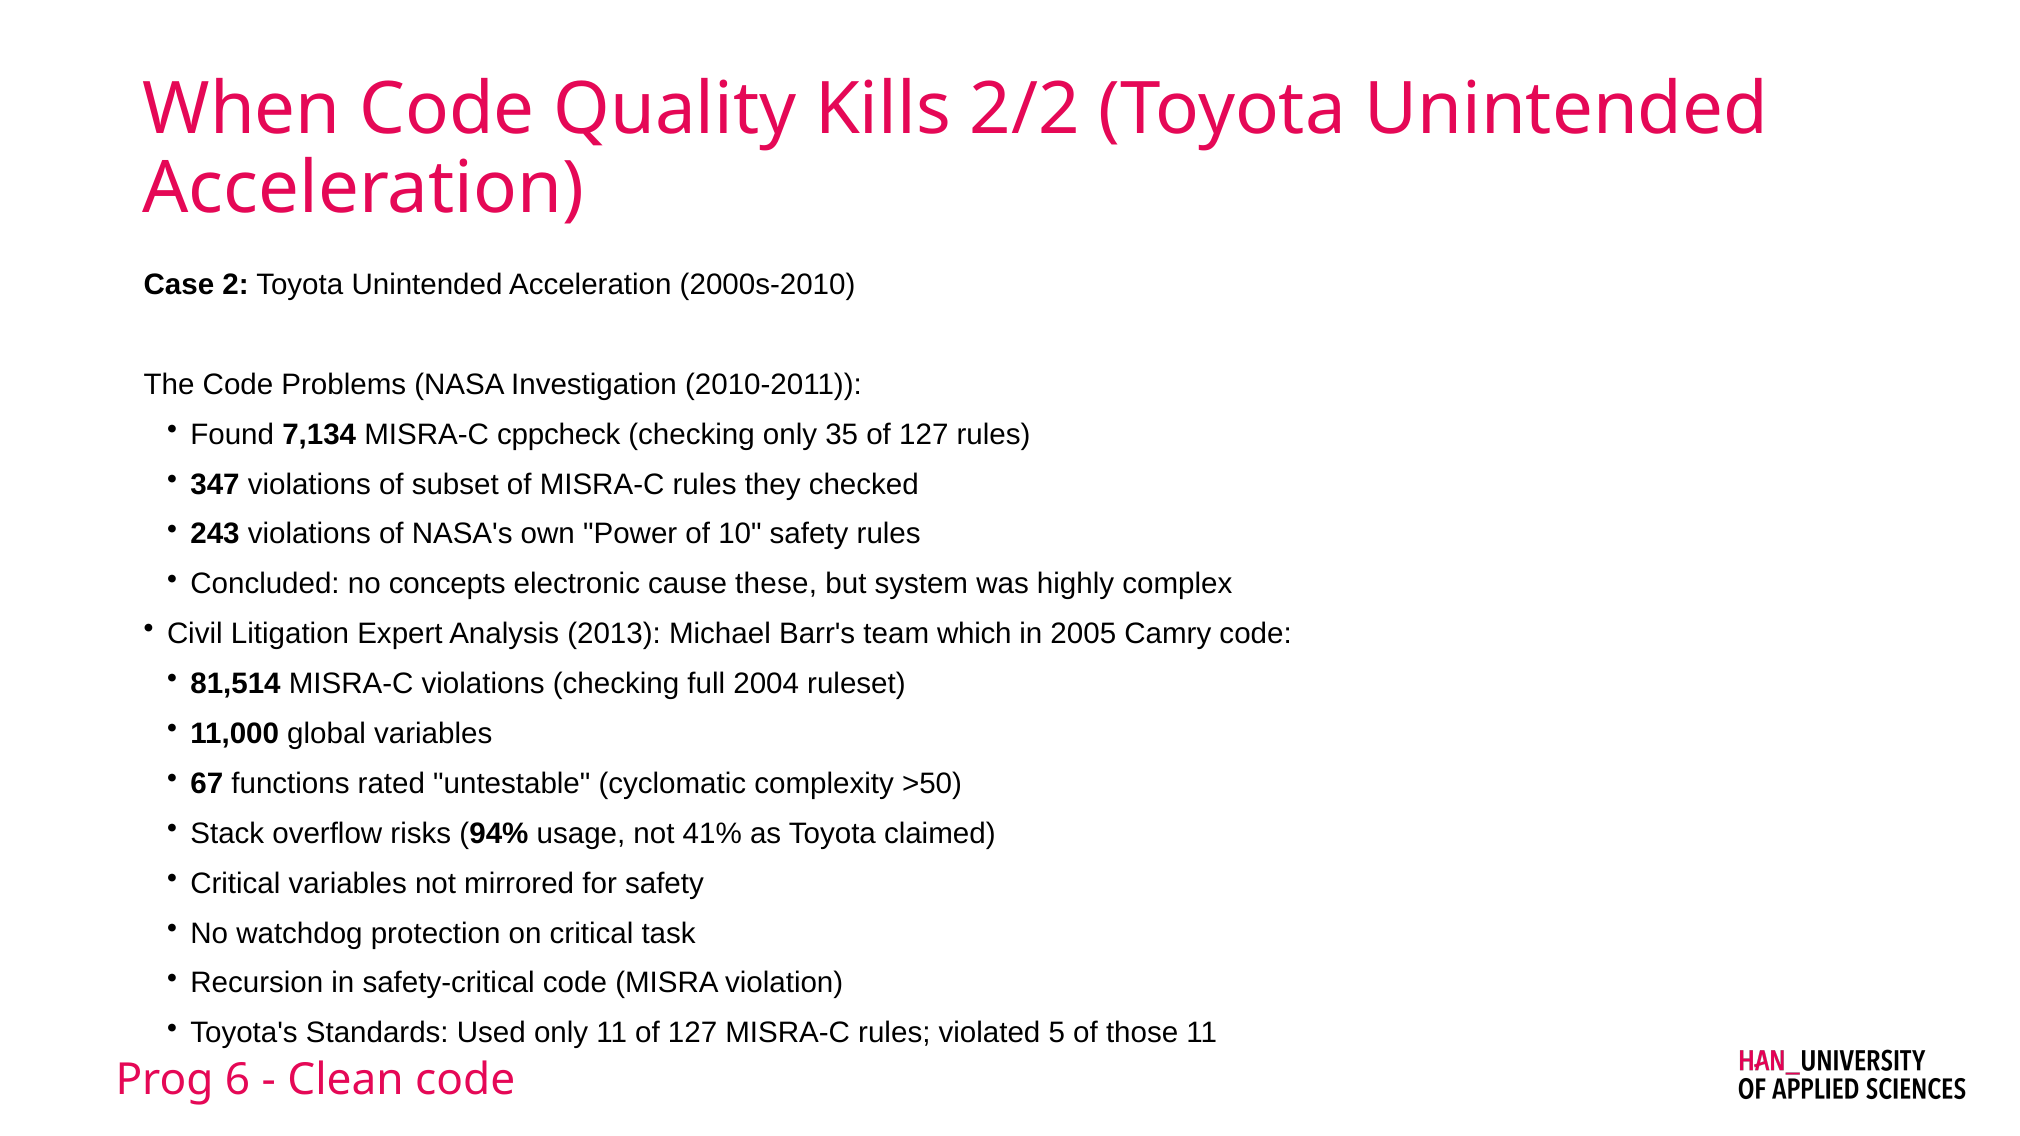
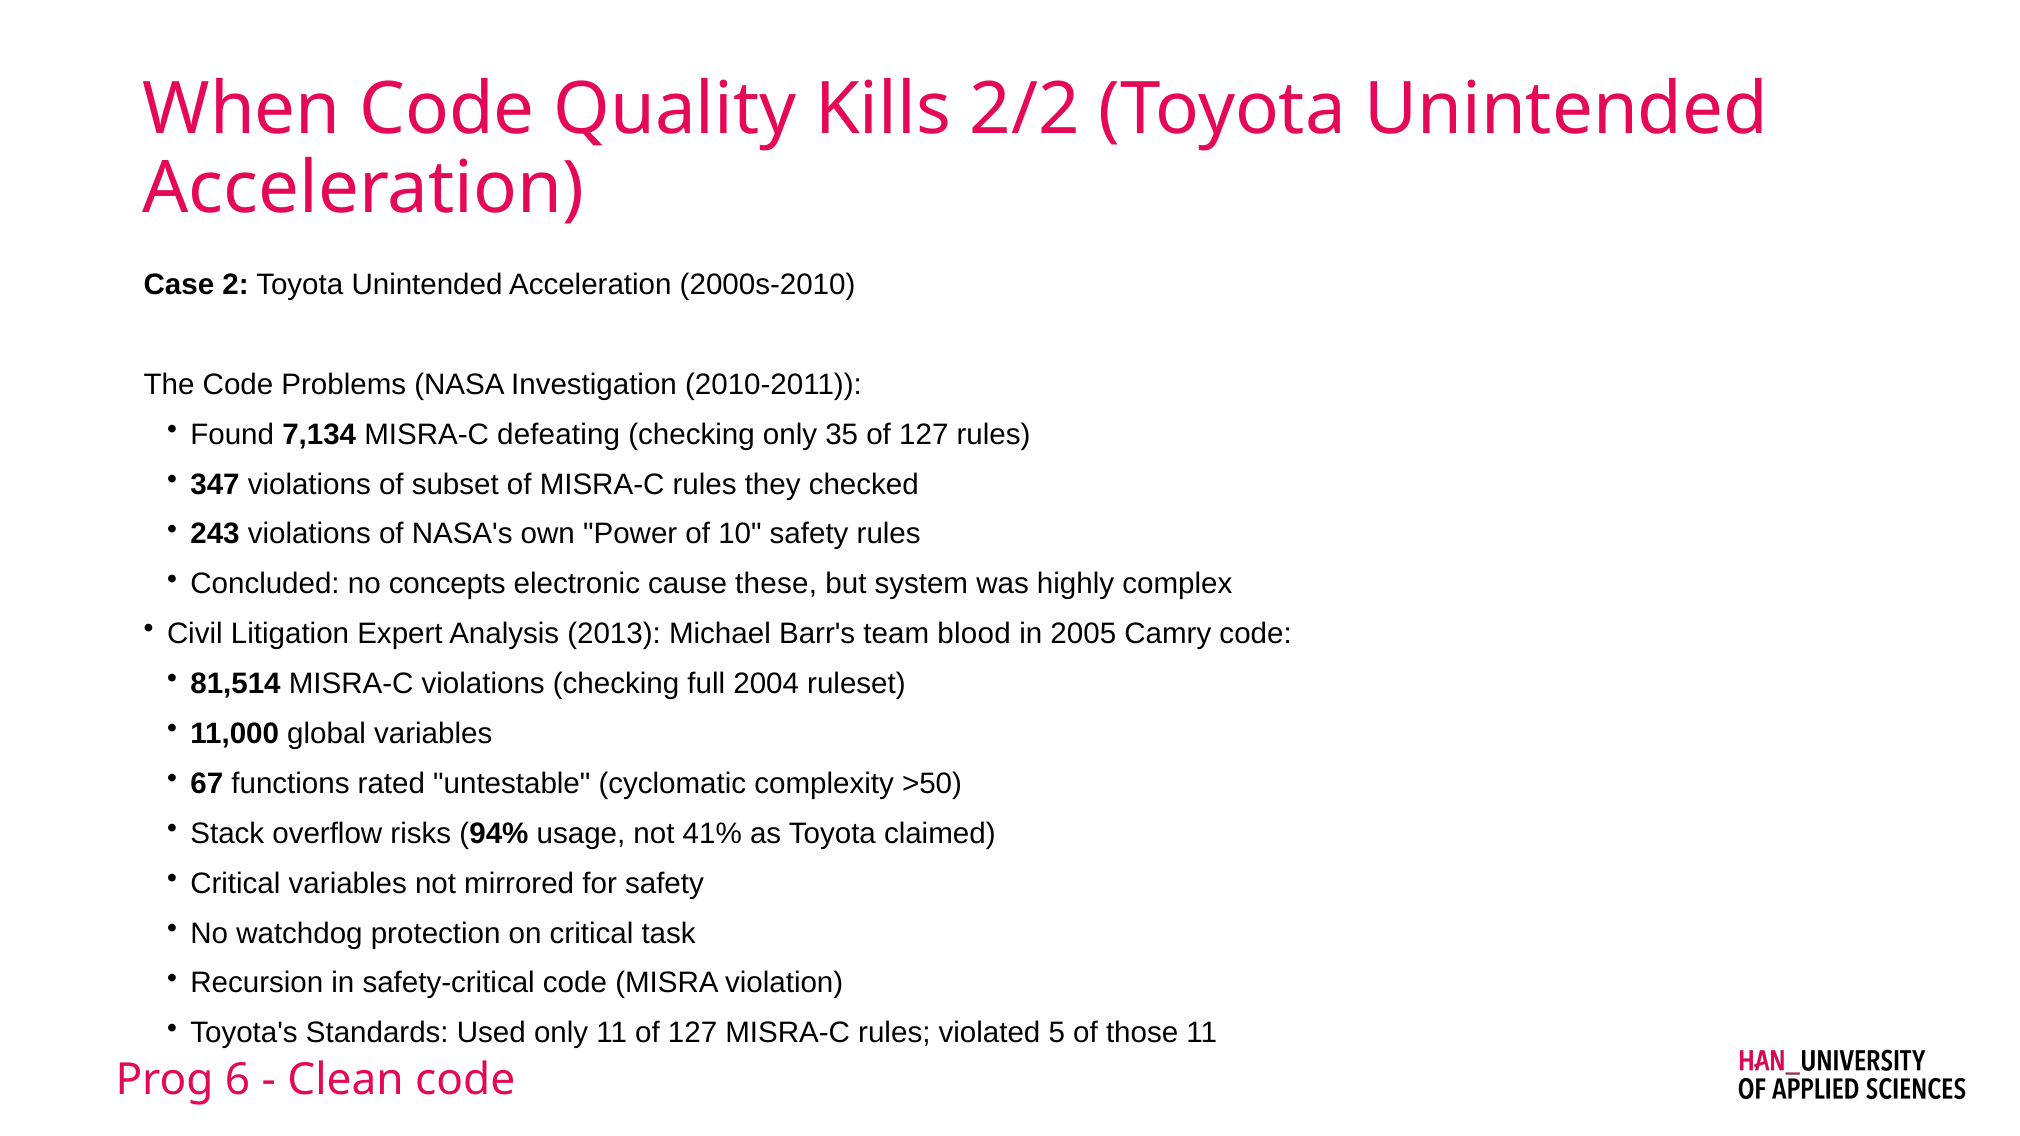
cppcheck: cppcheck -> defeating (559, 435)
which: which -> blood (974, 634)
